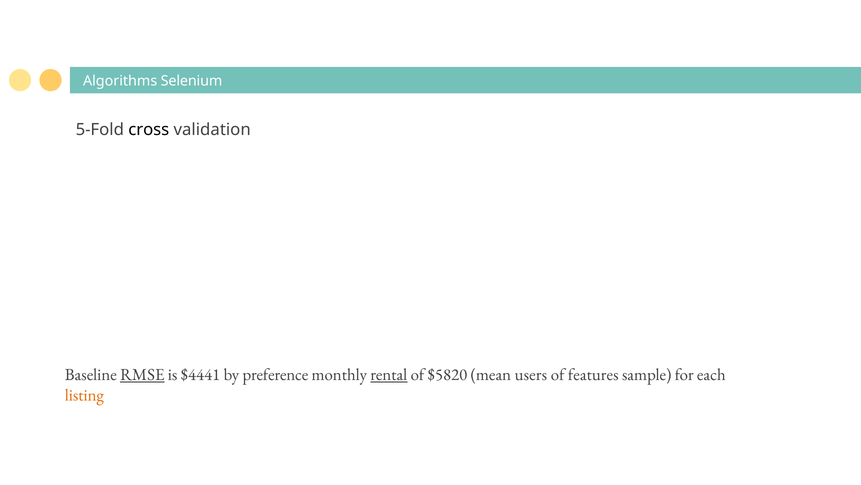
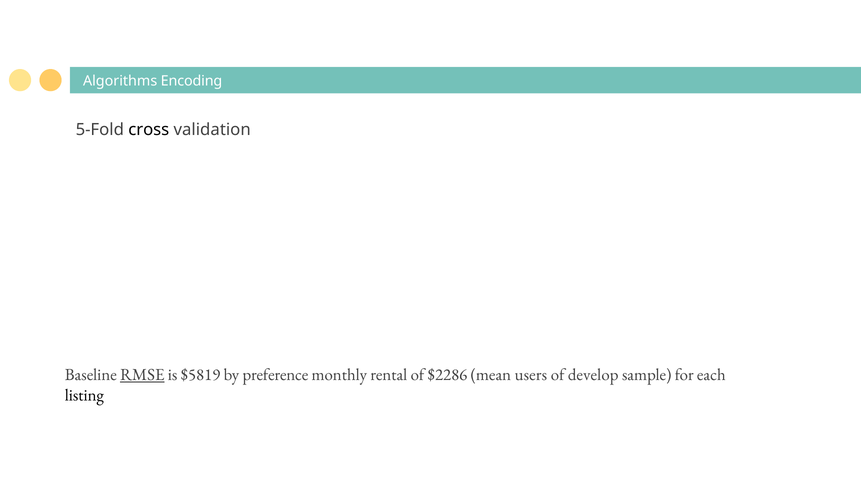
Selenium: Selenium -> Encoding (192, 81)
$4441: $4441 -> $5819 (200, 374)
rental underline: present -> none (389, 374)
$5820: $5820 -> $2286 (447, 374)
features: features -> develop (593, 374)
listing colour: orange -> black (84, 395)
